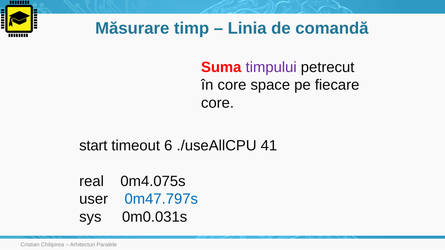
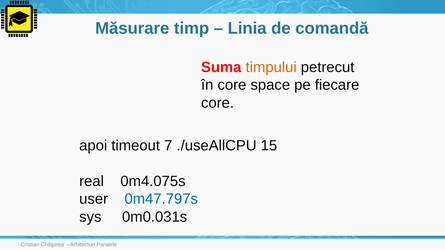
timpului colour: purple -> orange (271, 67)
start: start -> apoi (93, 146)
6: 6 -> 7 (168, 146)
41: 41 -> 15 (269, 146)
